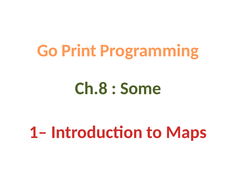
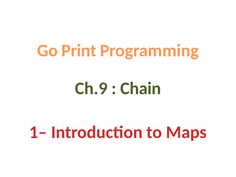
Ch.8: Ch.8 -> Ch.9 (91, 88)
Some: Some -> Chain (141, 88)
